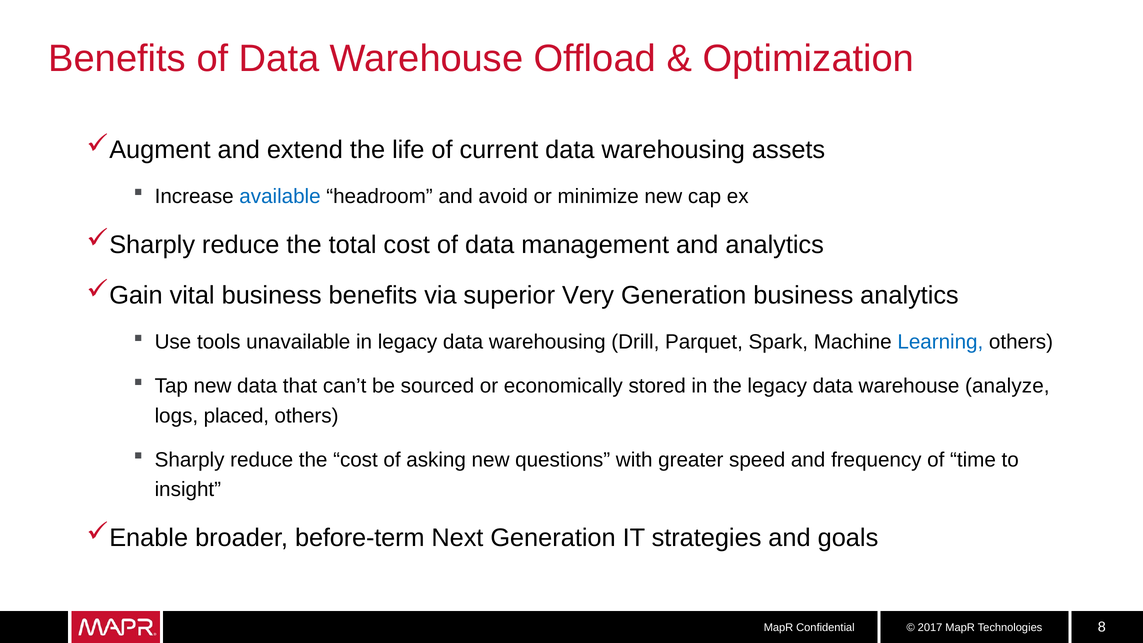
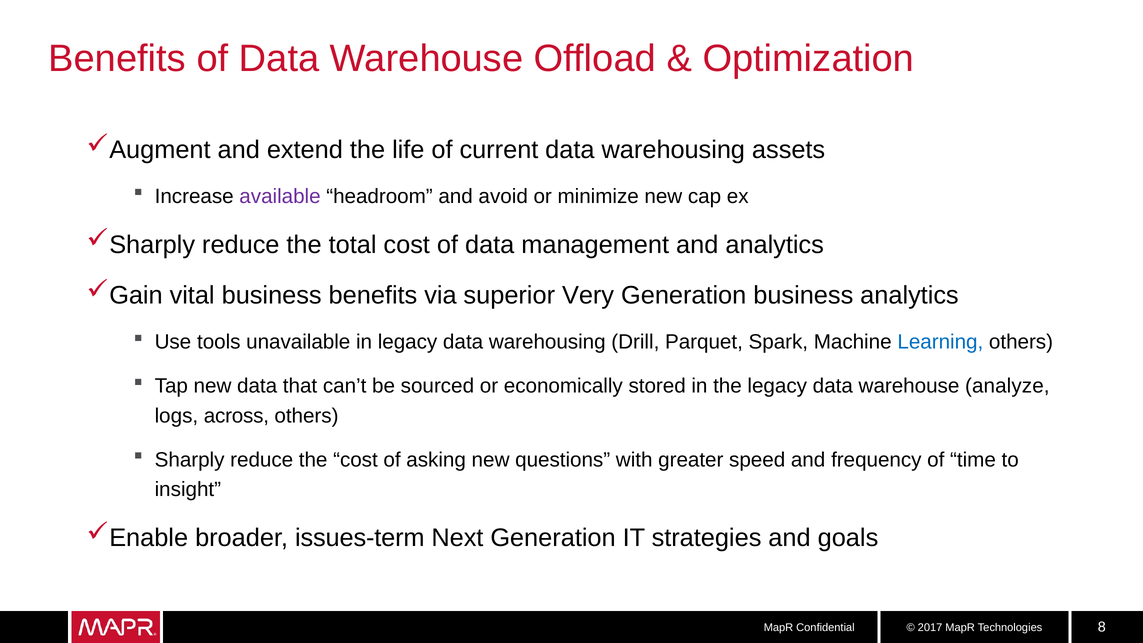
available colour: blue -> purple (280, 196)
placed: placed -> across (236, 416)
before-term: before-term -> issues-term (360, 538)
